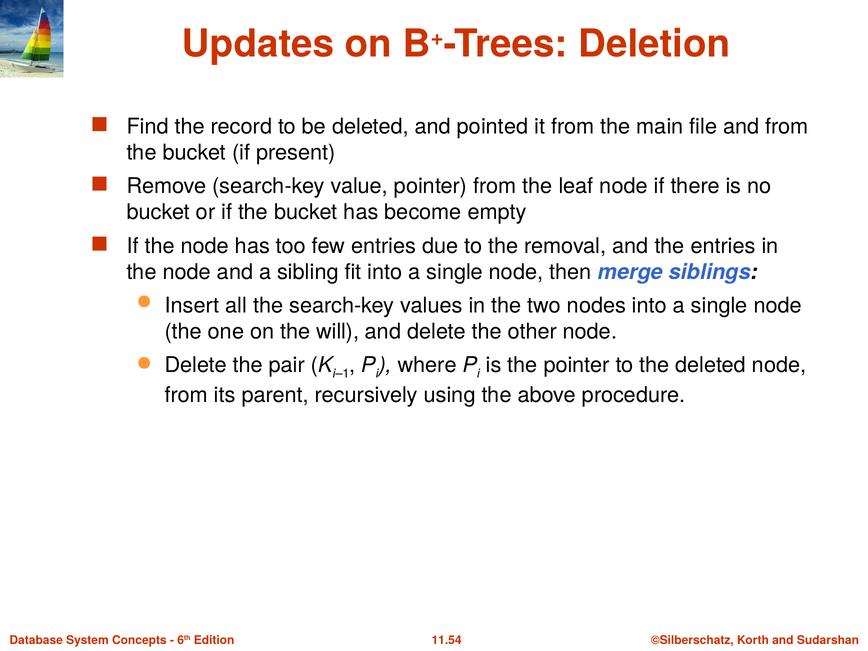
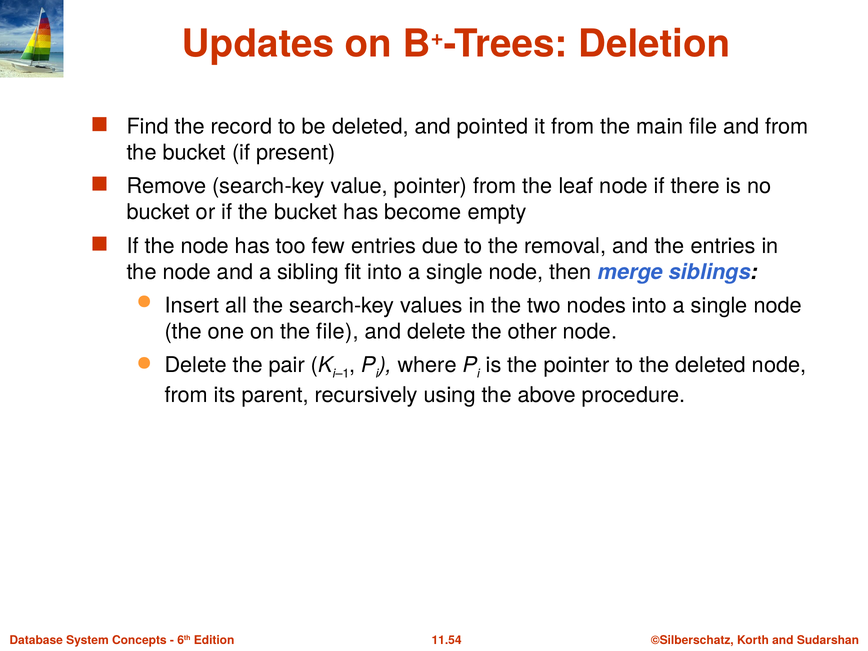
the will: will -> file (338, 332)
